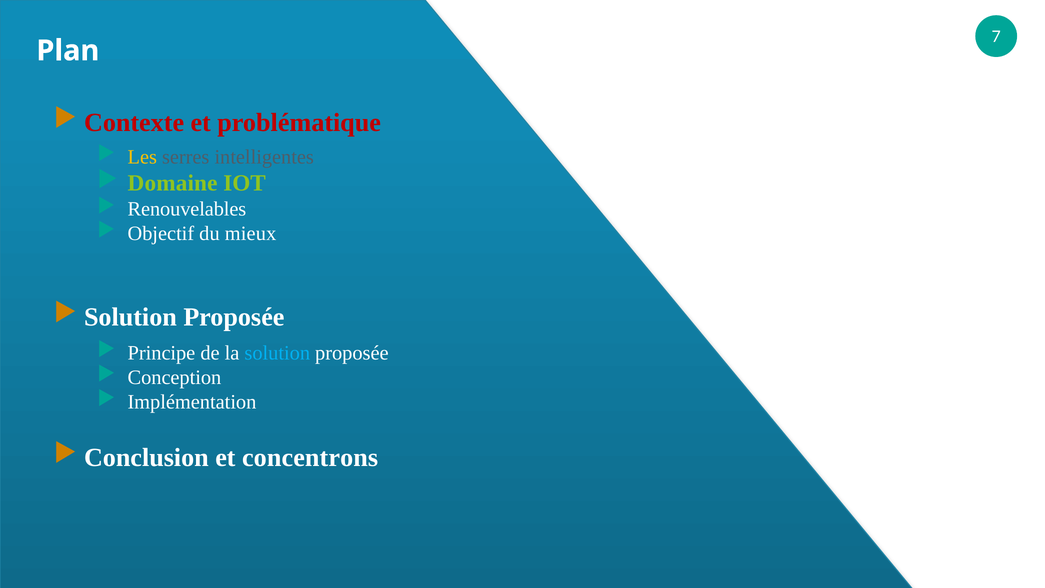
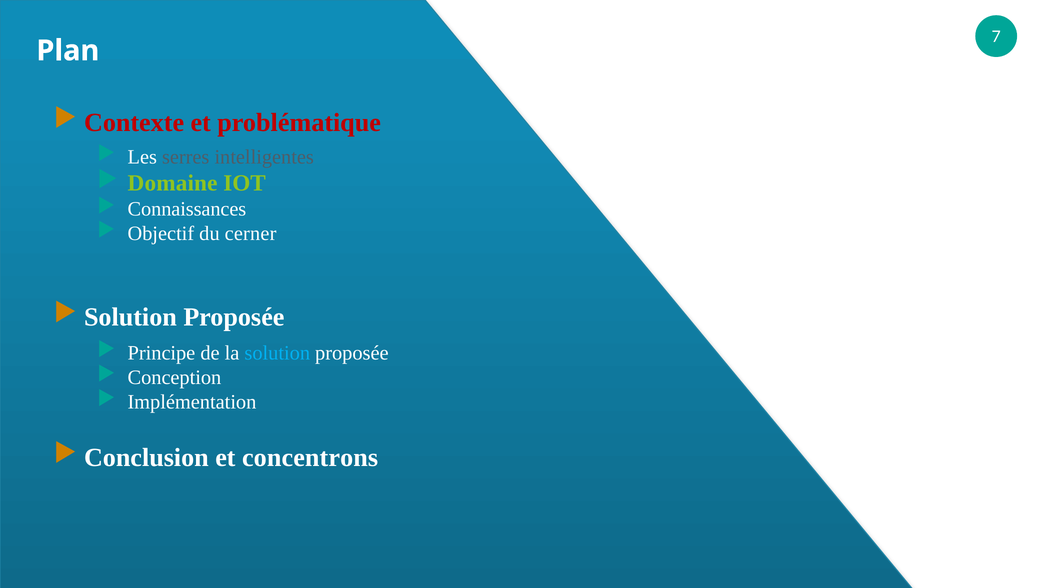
Les colour: yellow -> white (142, 157)
Renouvelables: Renouvelables -> Connaissances (187, 209)
mieux: mieux -> cerner (251, 233)
